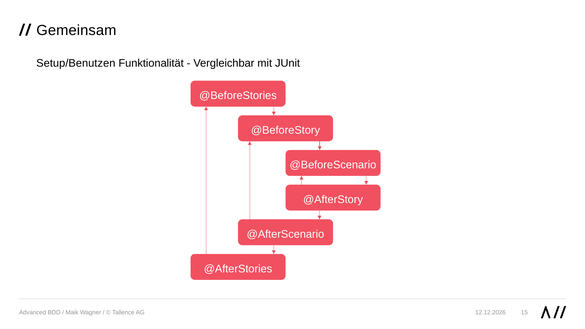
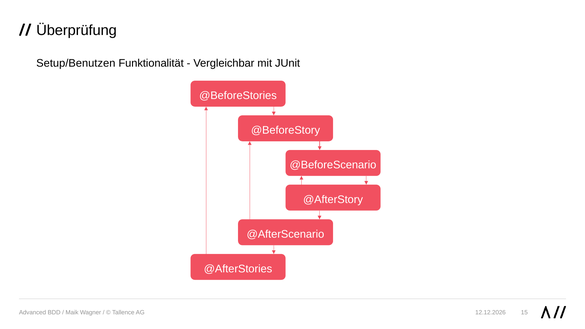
Gemeinsam: Gemeinsam -> Überprüfung (77, 30)
